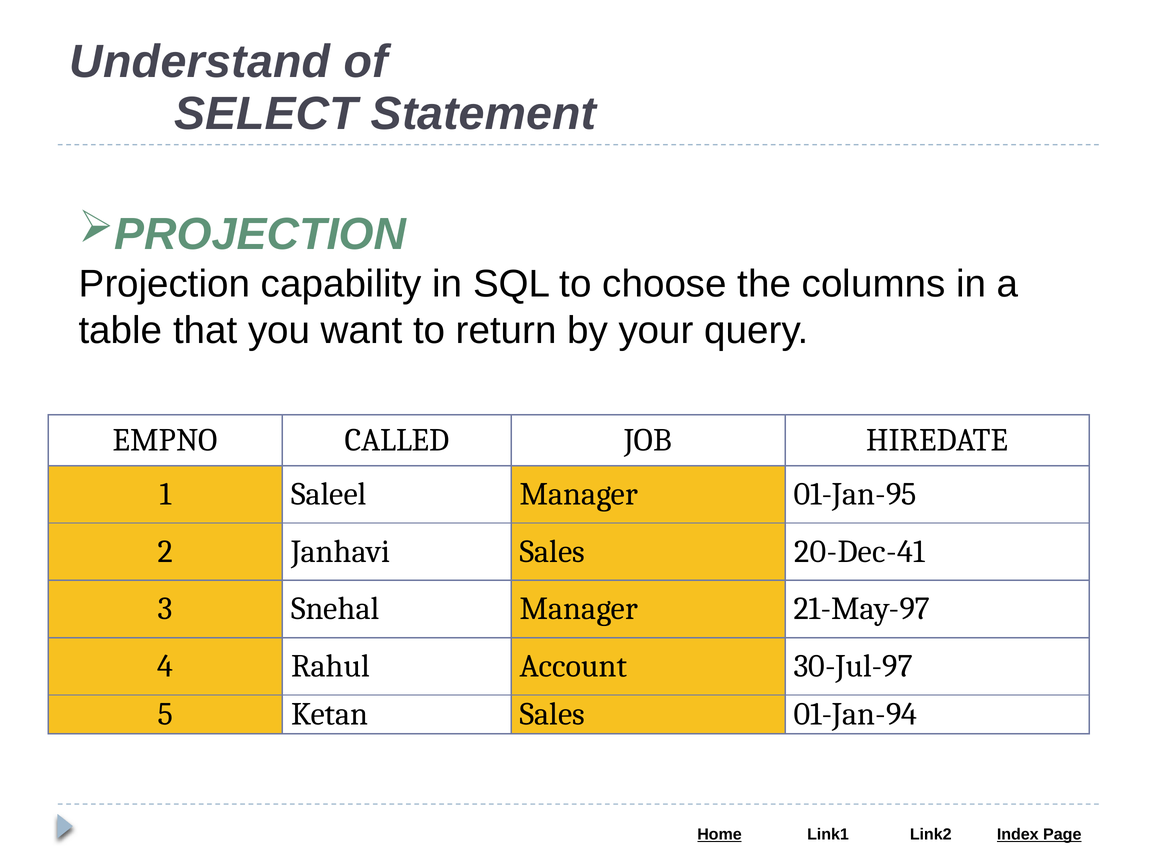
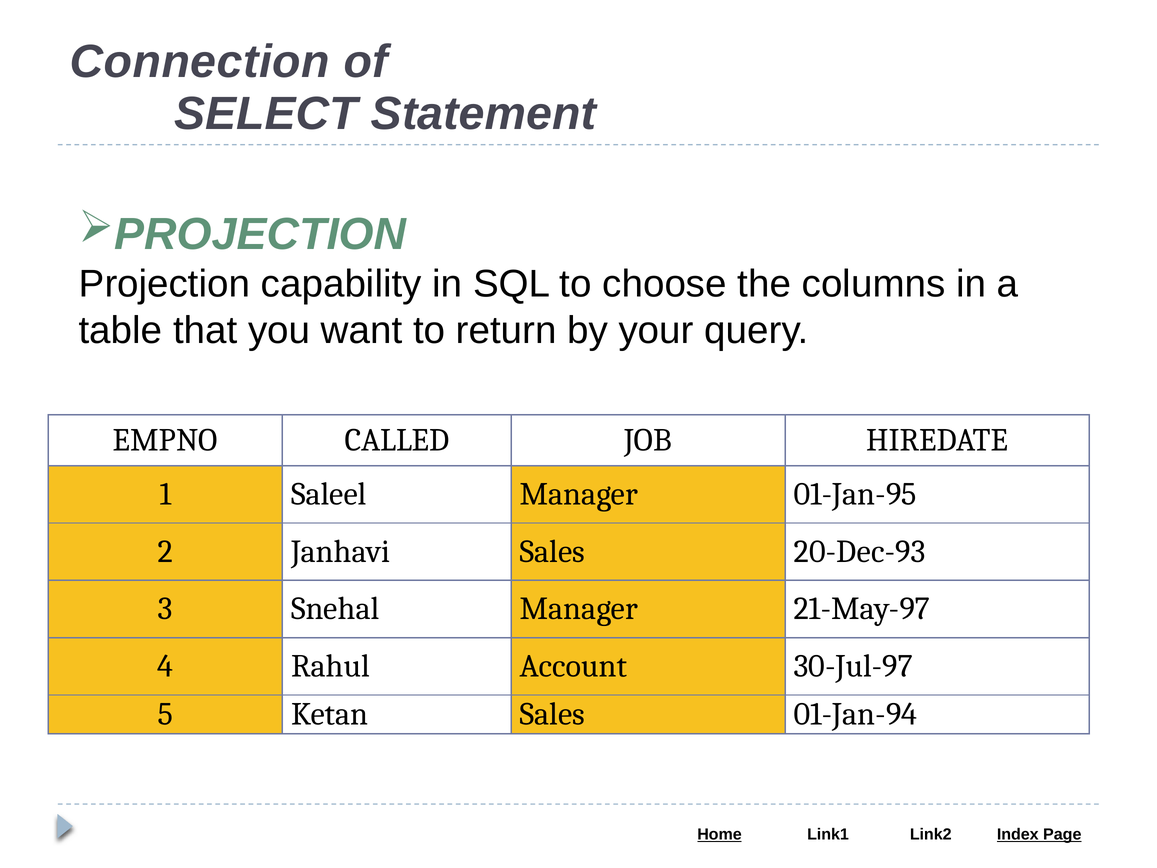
Understand: Understand -> Connection (200, 62)
20-Dec-41: 20-Dec-41 -> 20-Dec-93 (860, 551)
